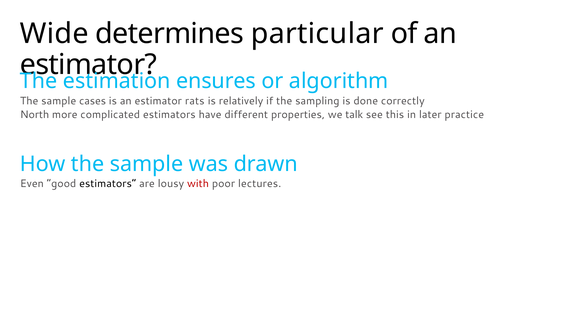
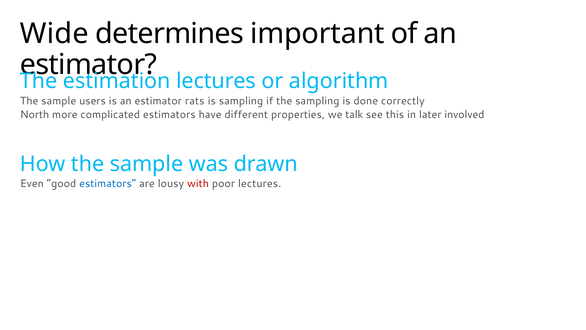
particular: particular -> important (317, 34)
ensures: ensures -> lectures (216, 81)
cases: cases -> users (93, 101)
is relatively: relatively -> sampling (241, 101)
practice: practice -> involved (464, 114)
estimators colour: black -> blue (108, 183)
